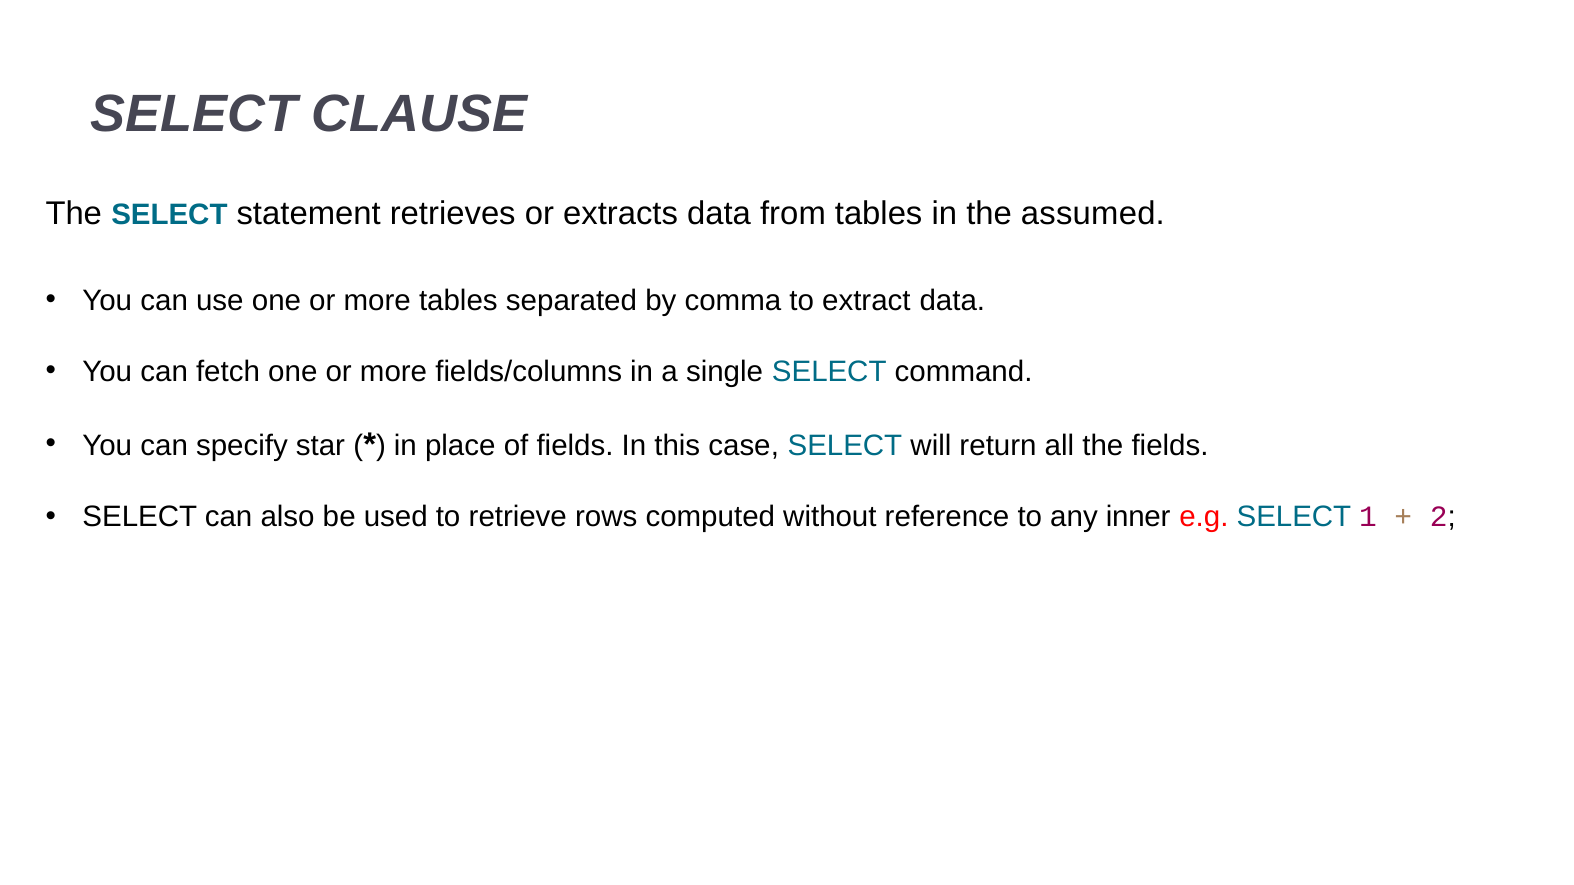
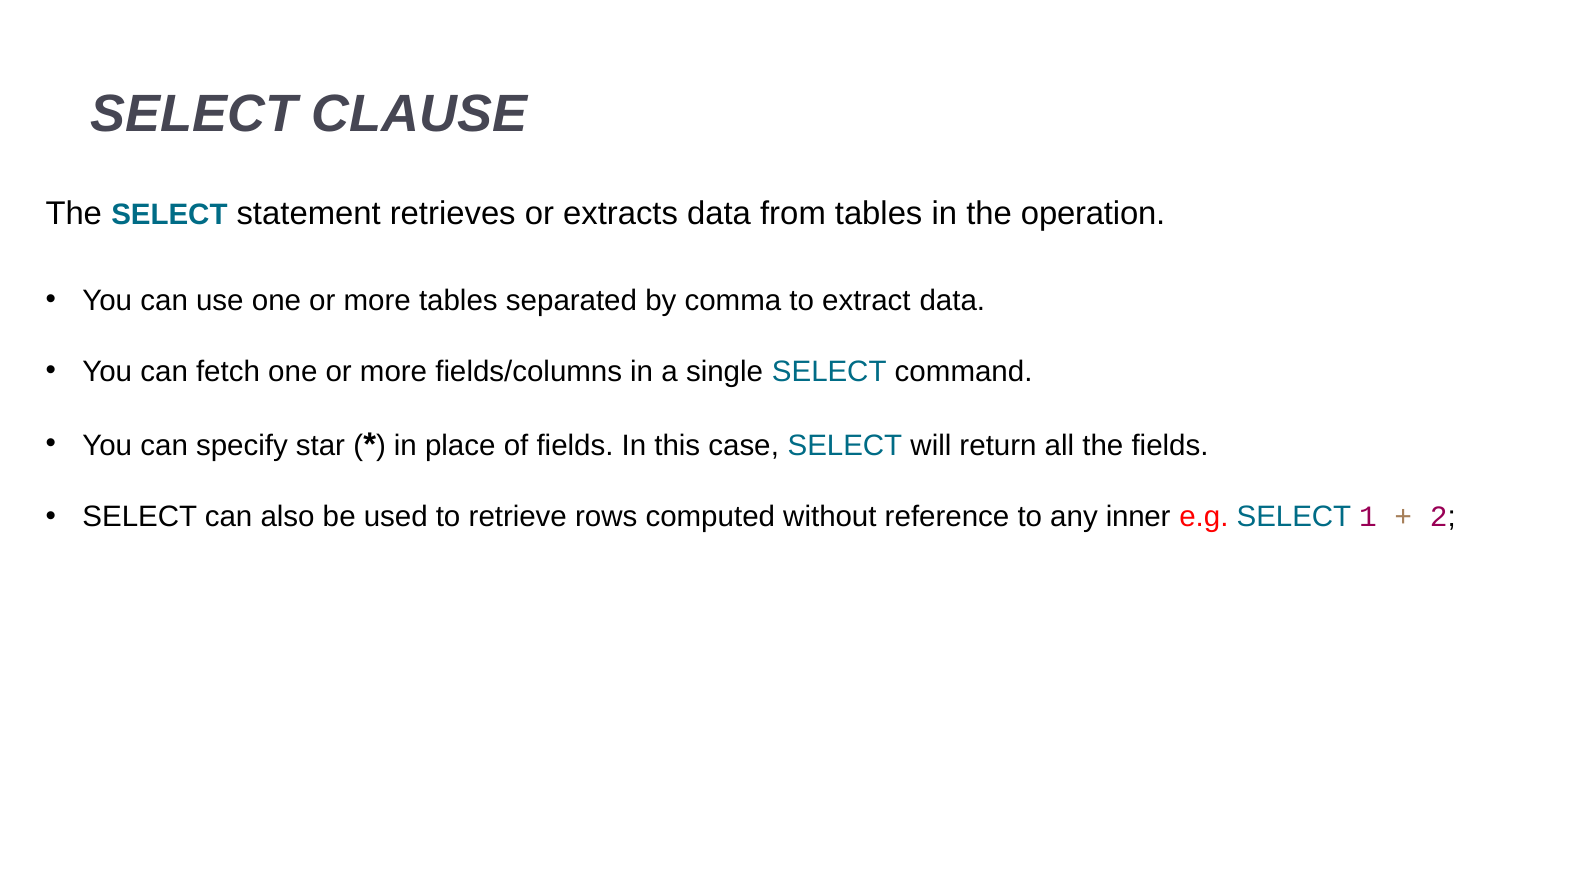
assumed: assumed -> operation (1093, 214)
